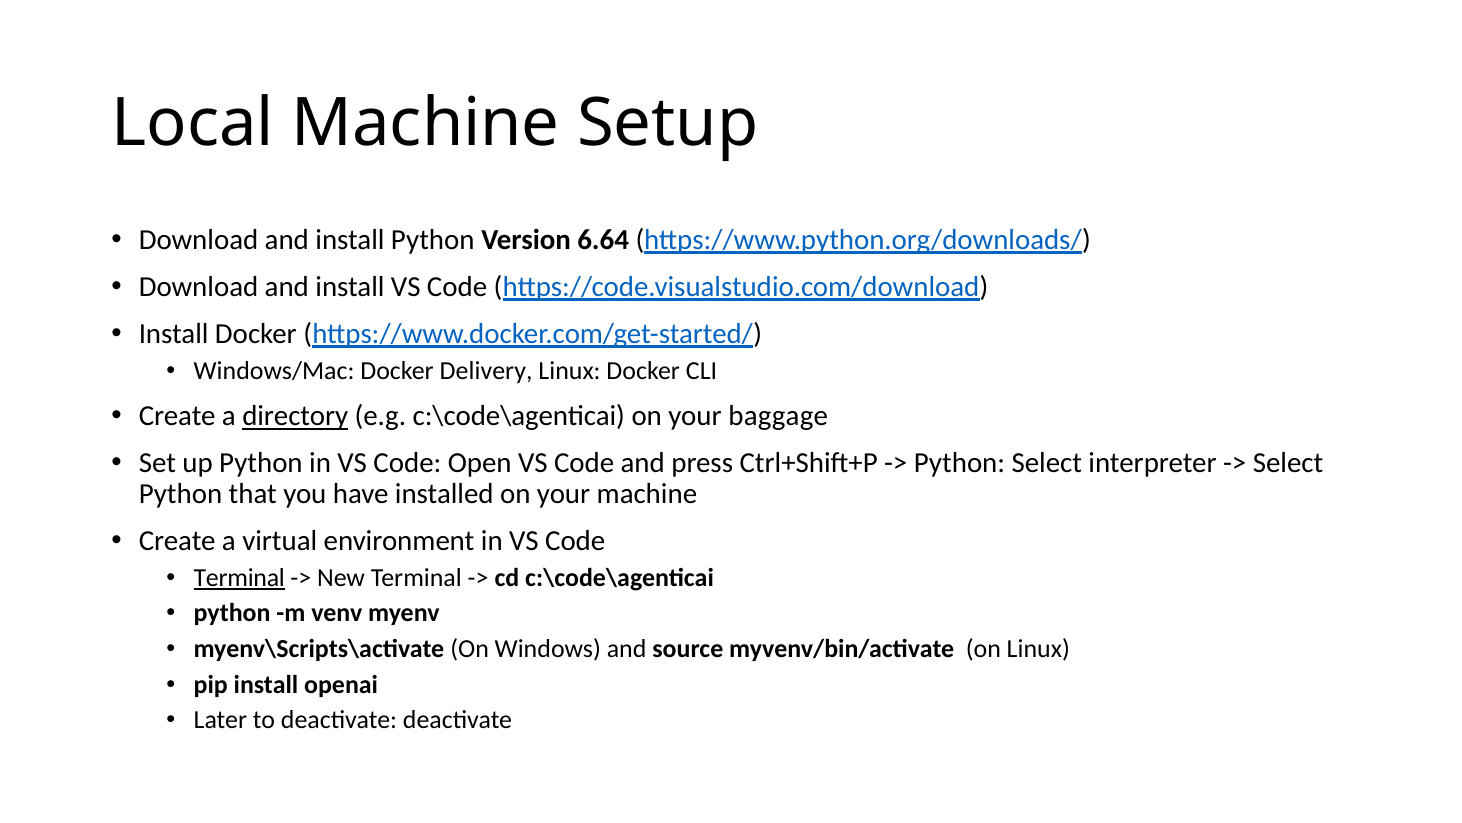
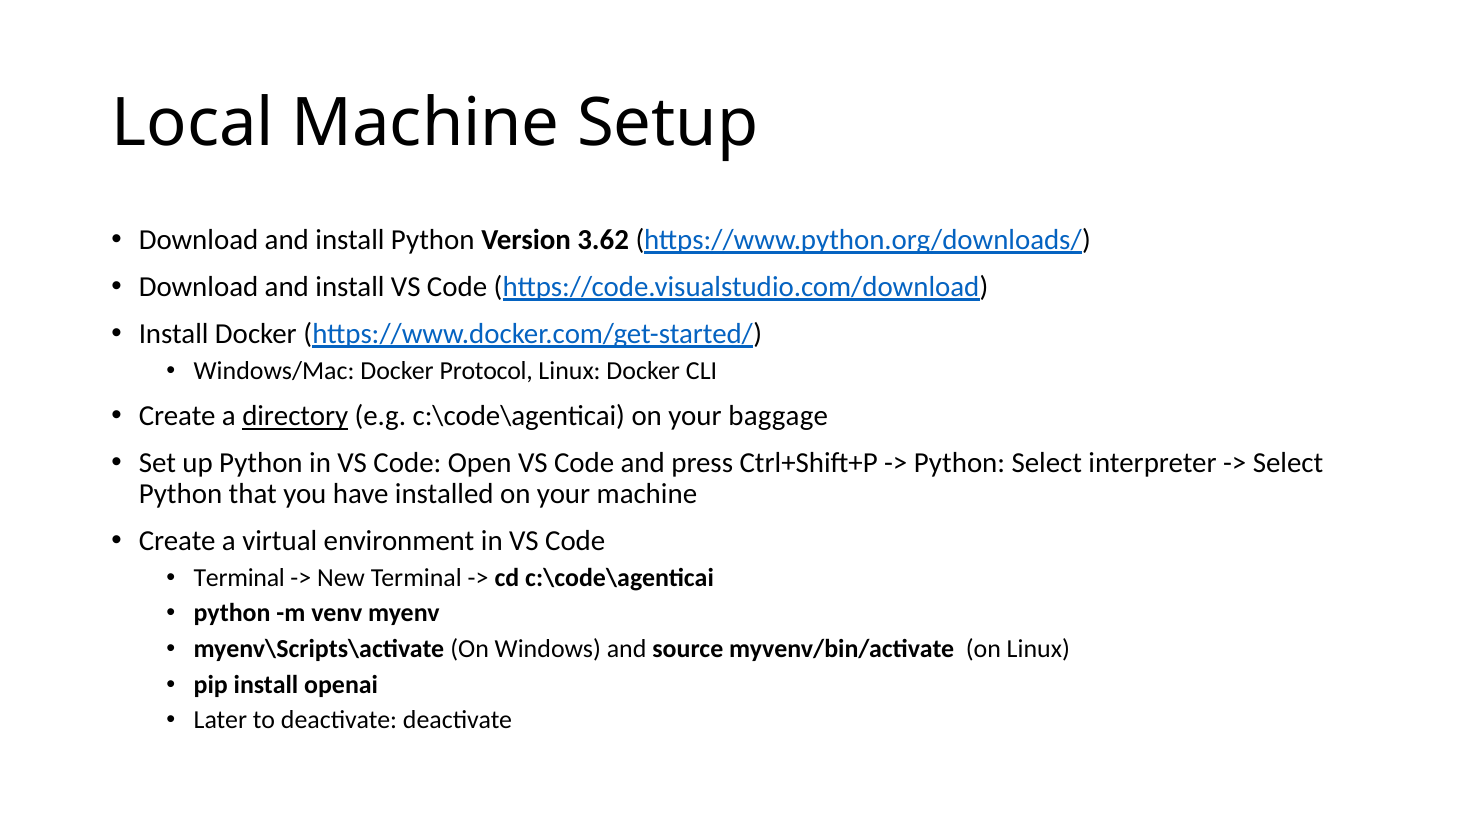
6.64: 6.64 -> 3.62 (603, 240)
Delivery: Delivery -> Protocol (486, 371)
Terminal underline: present -> none (239, 577)
